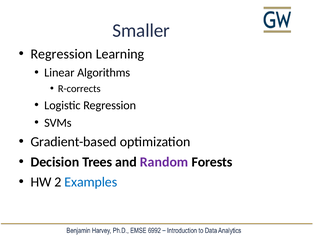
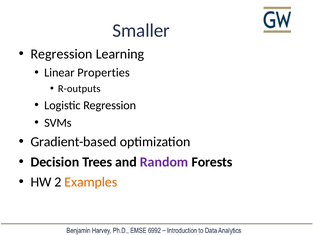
Algorithms: Algorithms -> Properties (104, 73)
R-corrects: R-corrects -> R-outputs (79, 89)
Examples colour: blue -> orange (91, 182)
